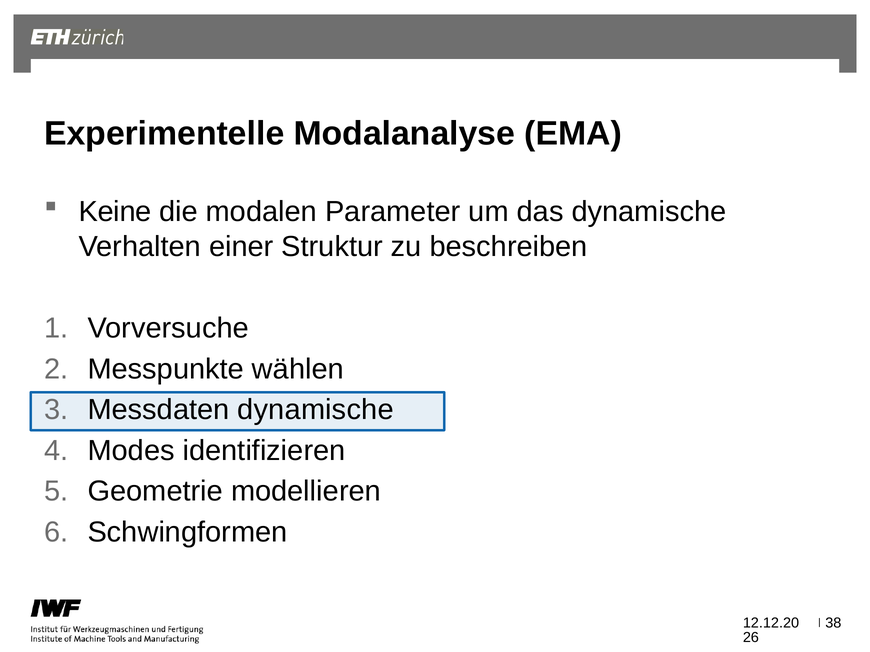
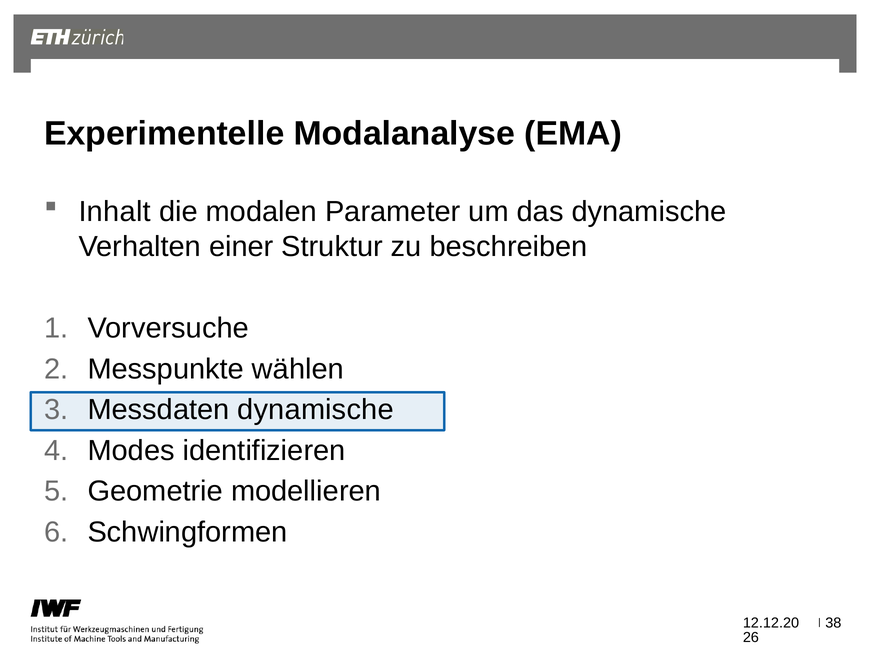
Keine: Keine -> Inhalt (115, 212)
